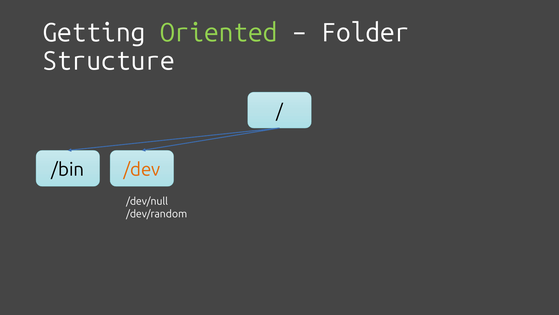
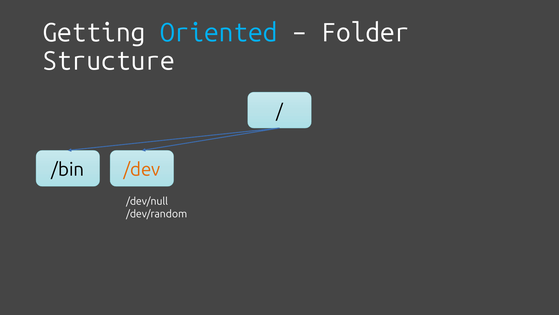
Oriented colour: light green -> light blue (219, 33)
